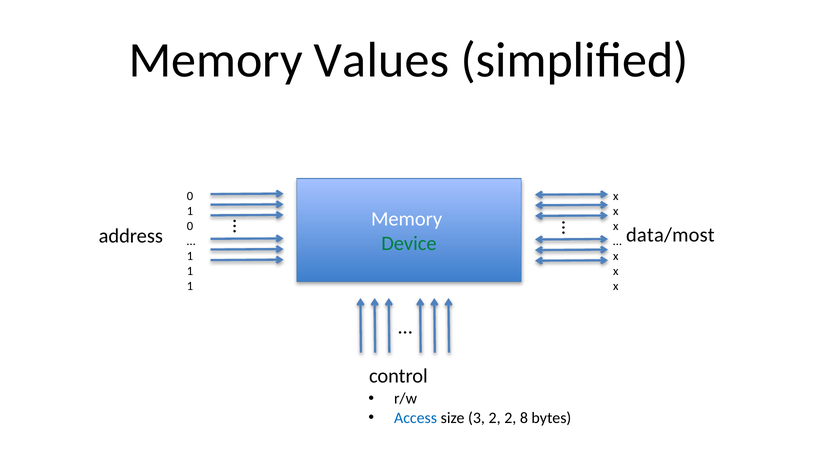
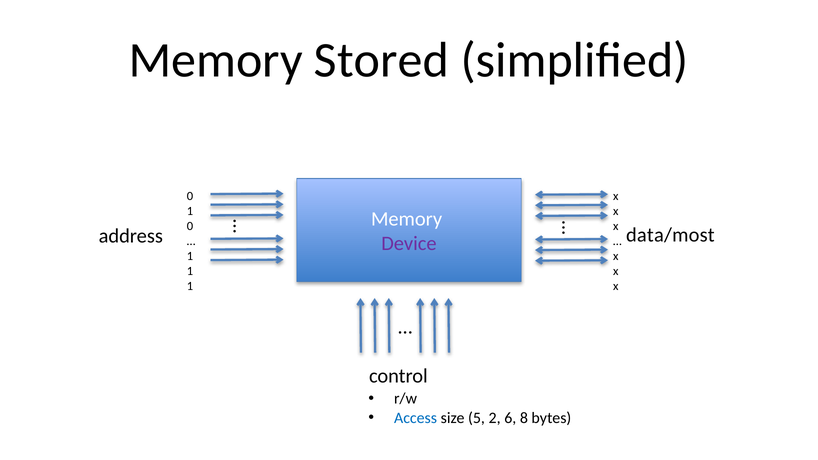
Values: Values -> Stored (382, 60)
Device colour: green -> purple (409, 244)
3: 3 -> 5 (476, 418)
2 2: 2 -> 6 (510, 418)
